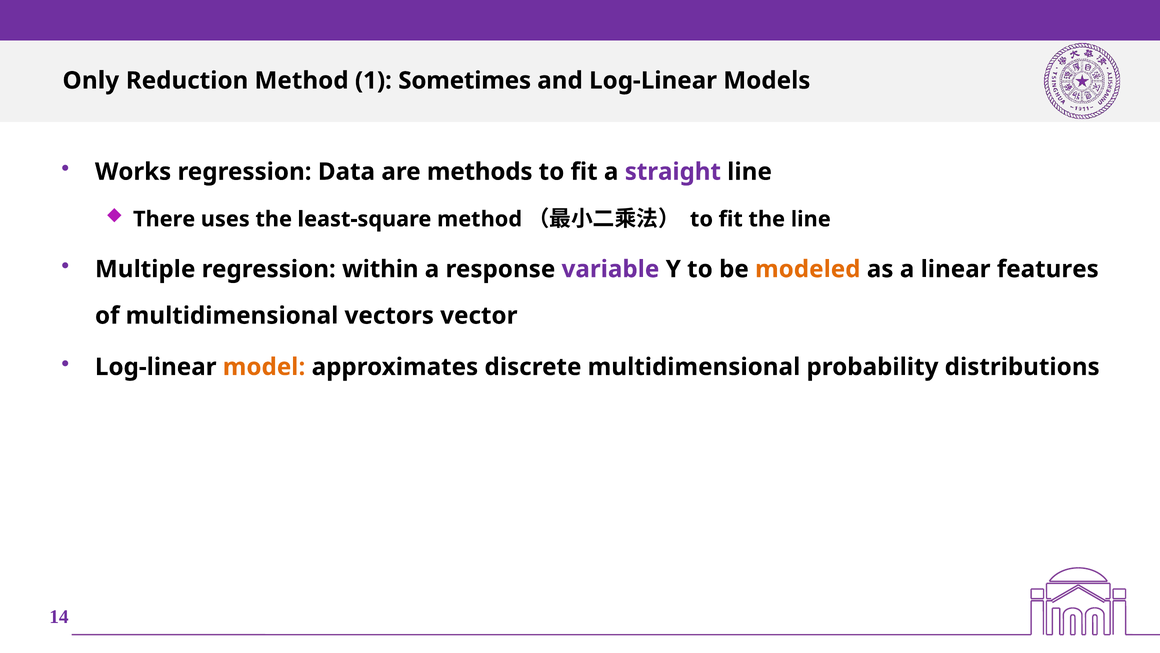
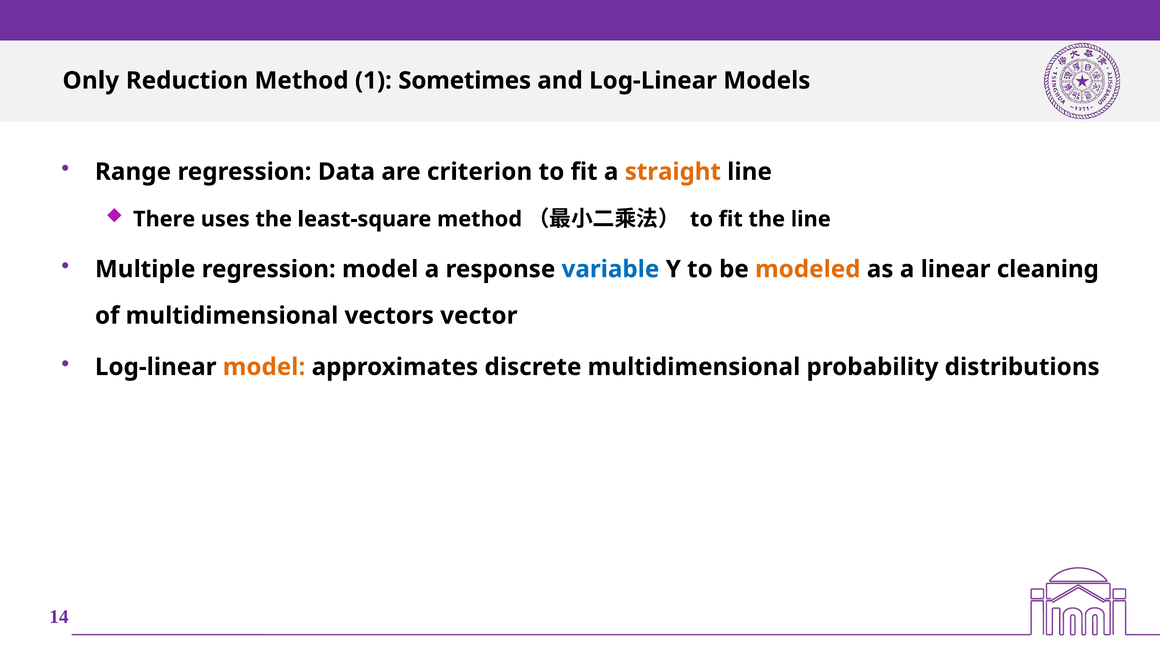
Works: Works -> Range (133, 172)
methods: methods -> criterion (480, 172)
straight colour: purple -> orange (673, 172)
regression within: within -> model (380, 269)
variable colour: purple -> blue (610, 269)
features: features -> cleaning (1048, 269)
